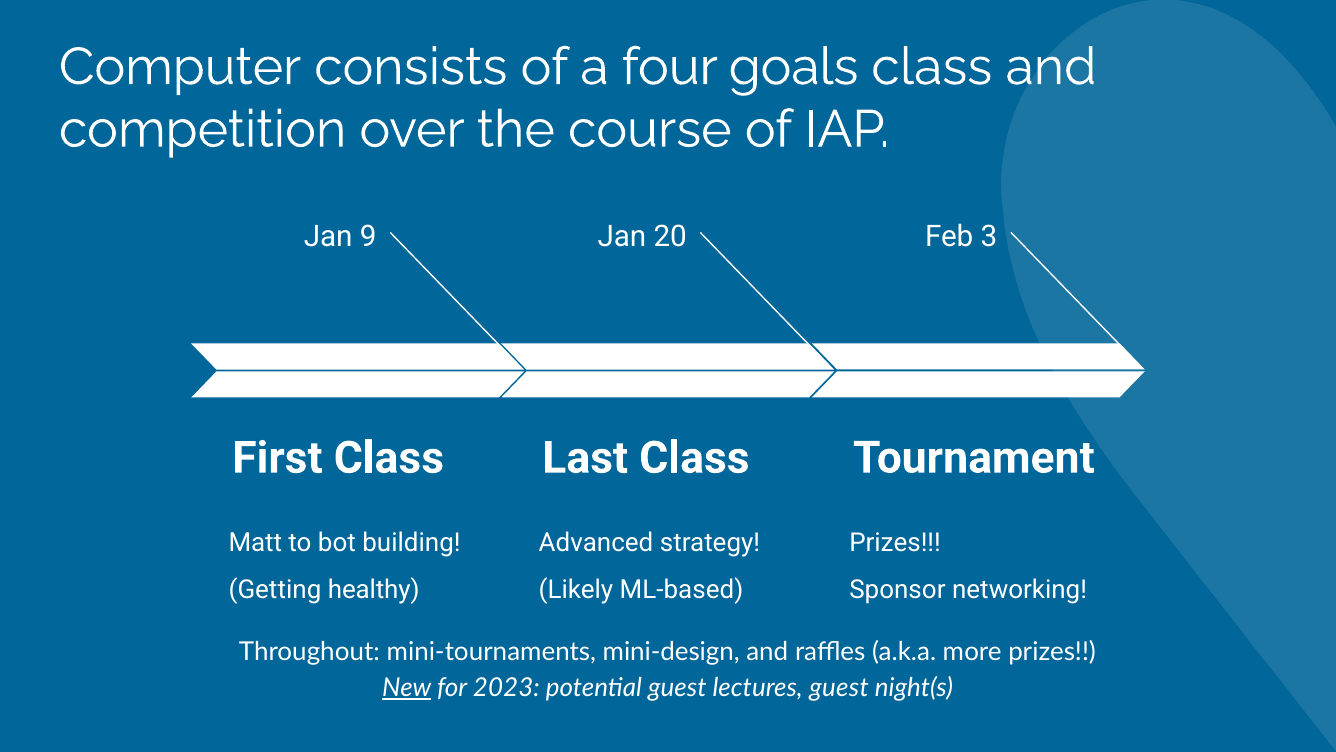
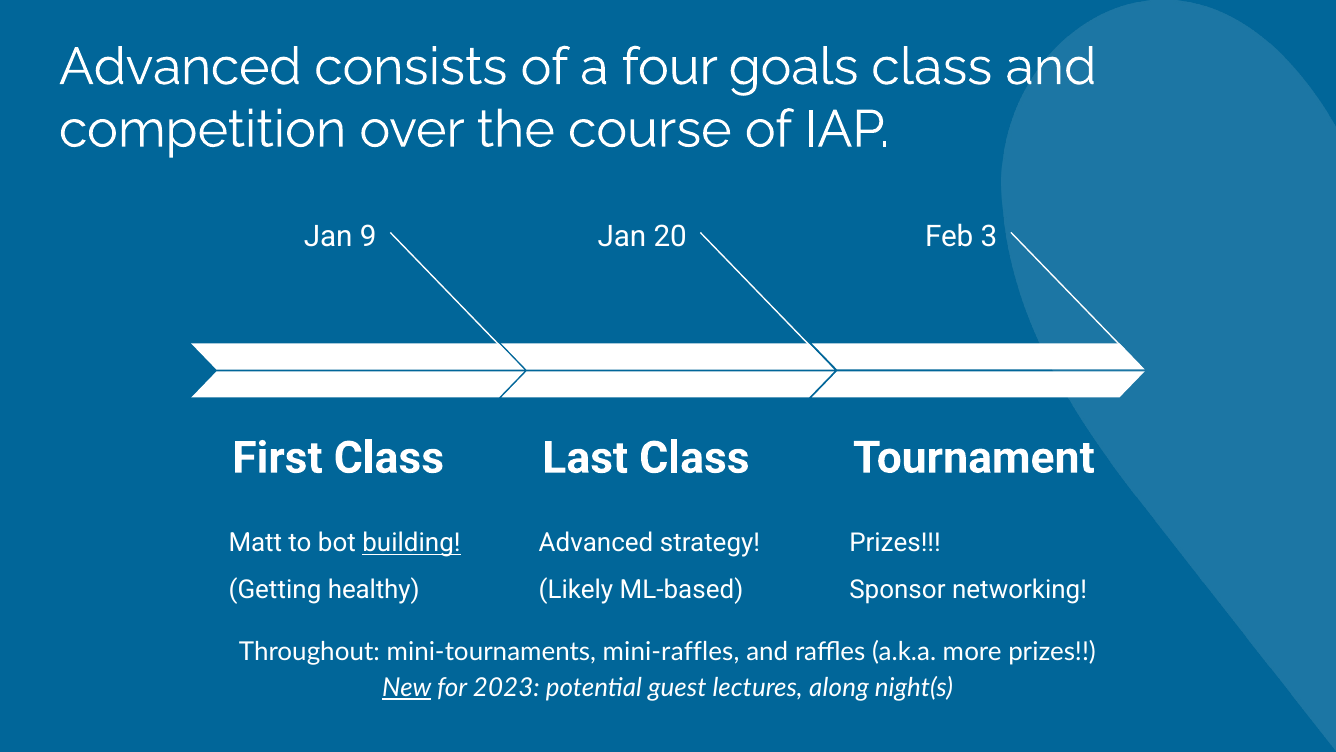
Computer: Computer -> Advanced (180, 67)
building underline: none -> present (411, 543)
mini-design: mini-design -> mini-raffles (671, 652)
lectures guest: guest -> along (839, 687)
